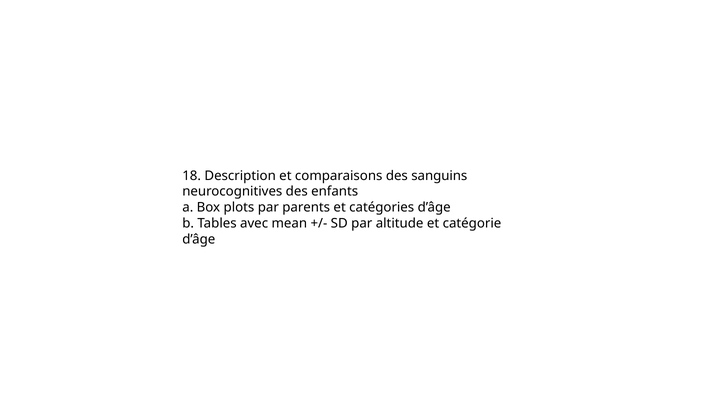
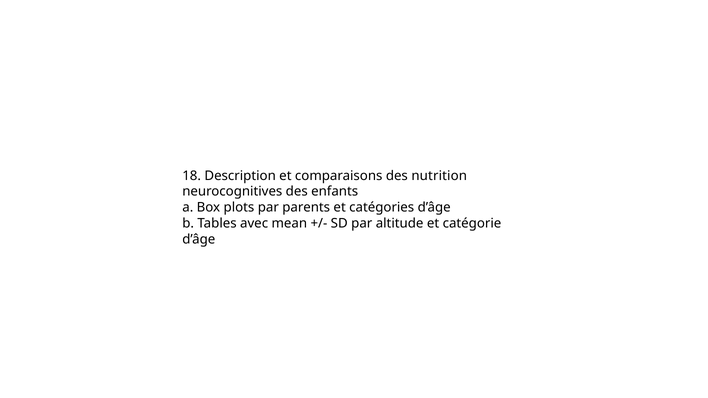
sanguins: sanguins -> nutrition (439, 176)
